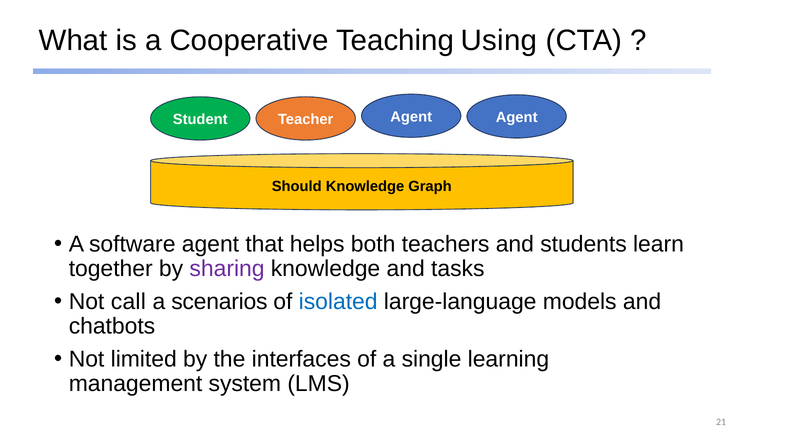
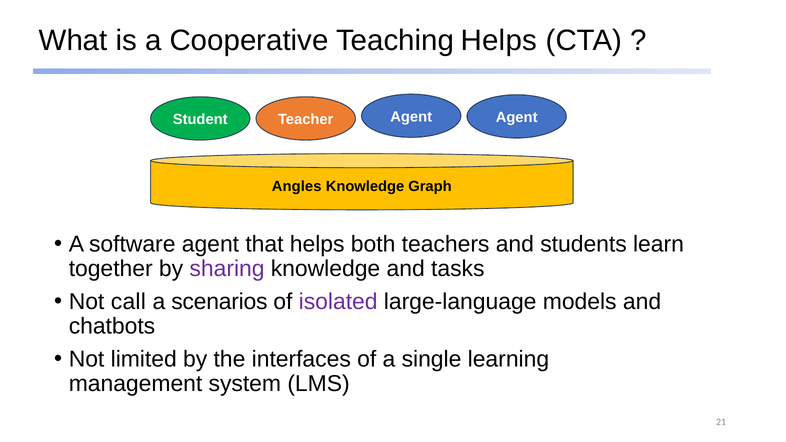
Teaching Using: Using -> Helps (499, 41)
Should: Should -> Angles (297, 186)
isolated colour: blue -> purple (338, 302)
